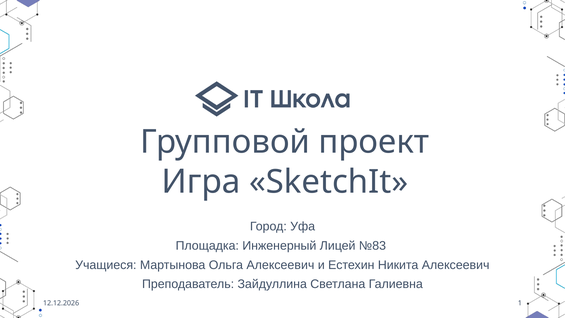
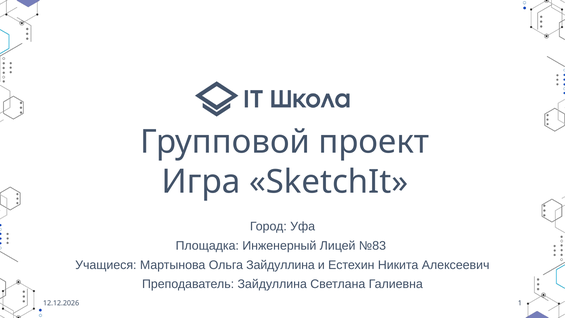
Ольга Алексеевич: Алексеевич -> Зайдуллина (281, 265)
